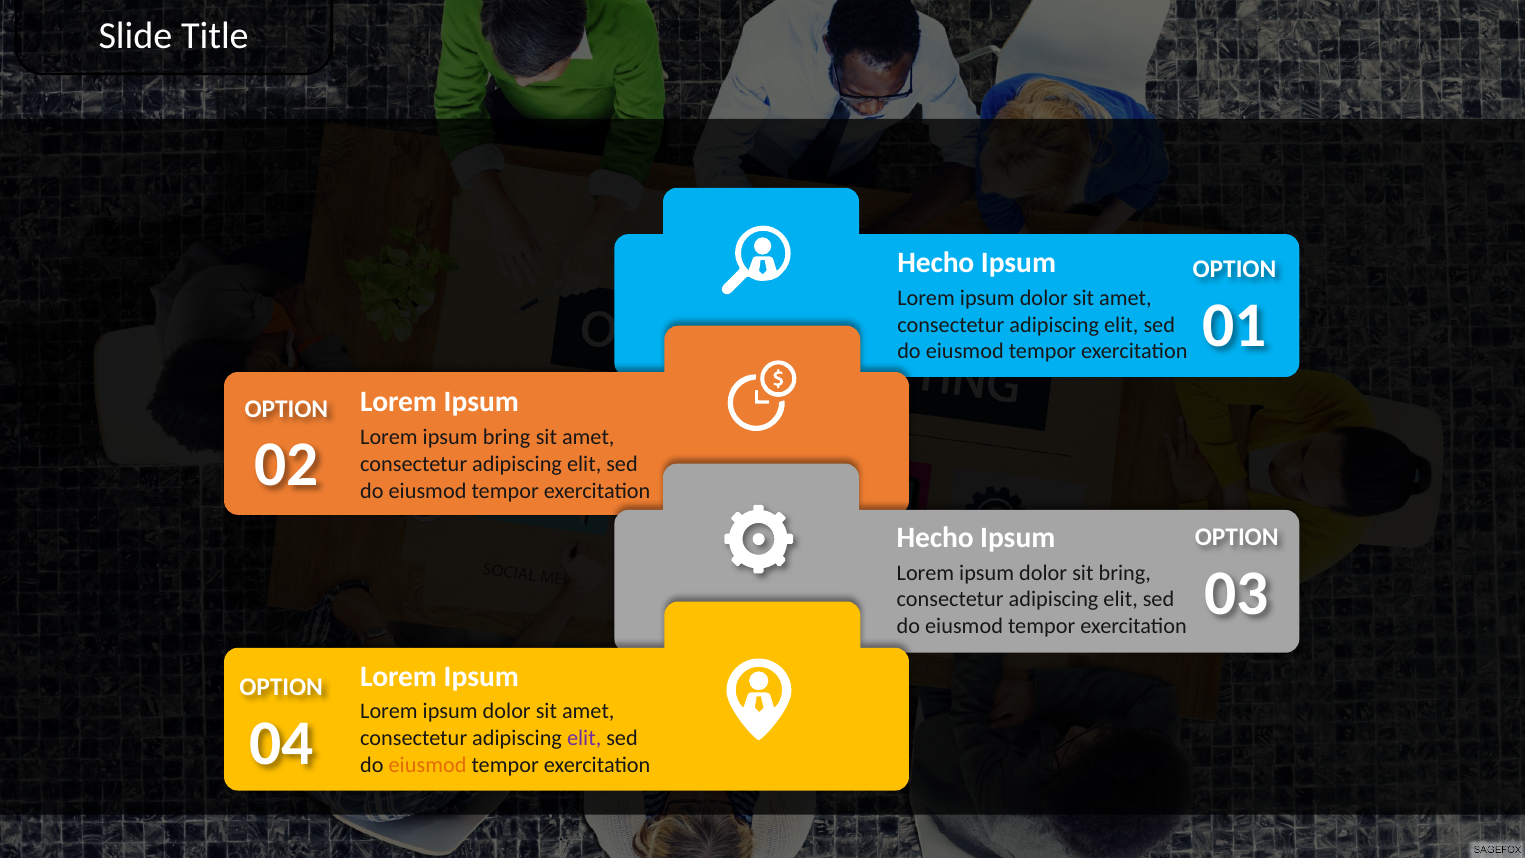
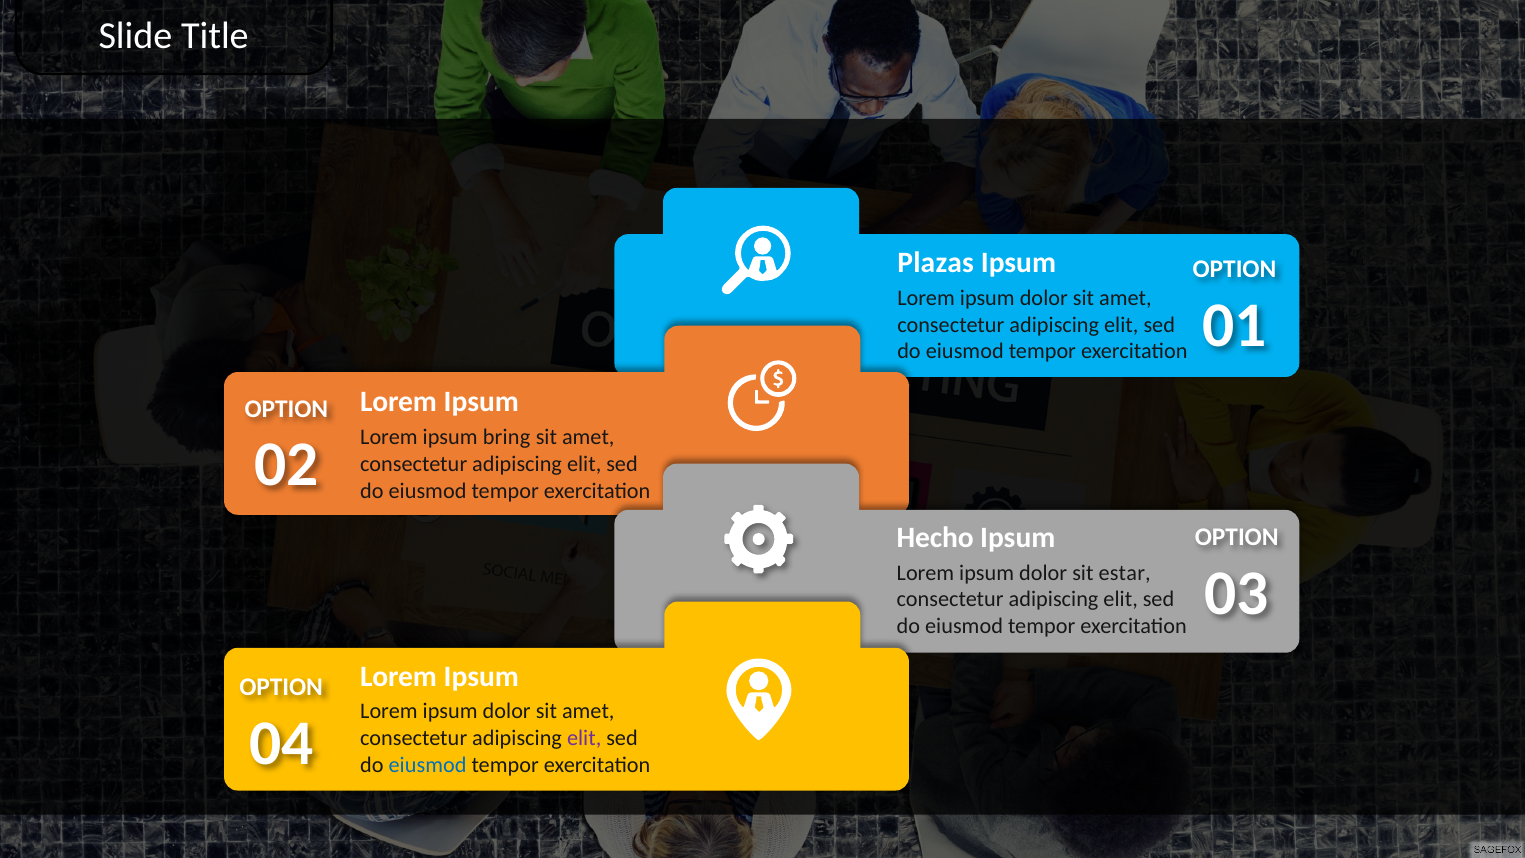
Hecho: Hecho -> Plazas (936, 263)
sit bring: bring -> estar (1125, 573)
eiusmod colour: orange -> blue (428, 765)
